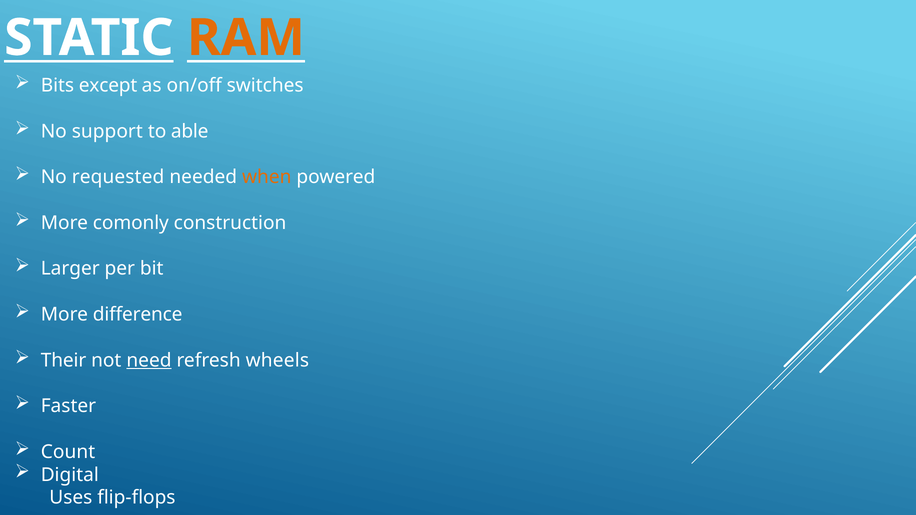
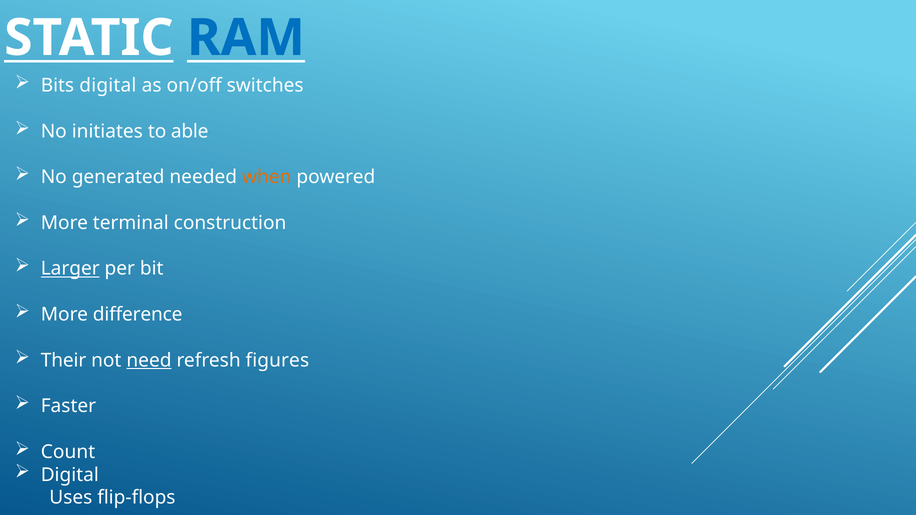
RAM colour: orange -> blue (246, 38)
Bits except: except -> digital (108, 86)
support: support -> initiates (107, 131)
requested: requested -> generated (118, 177)
comonly: comonly -> terminal (131, 223)
Larger underline: none -> present (70, 269)
wheels: wheels -> figures (277, 360)
